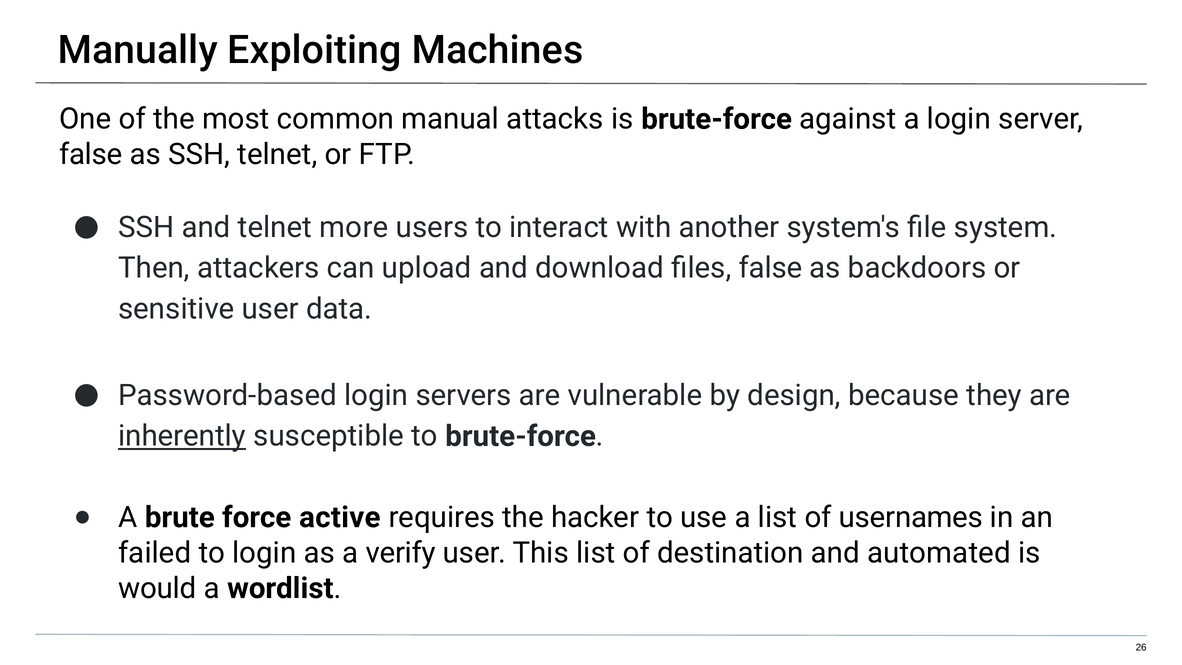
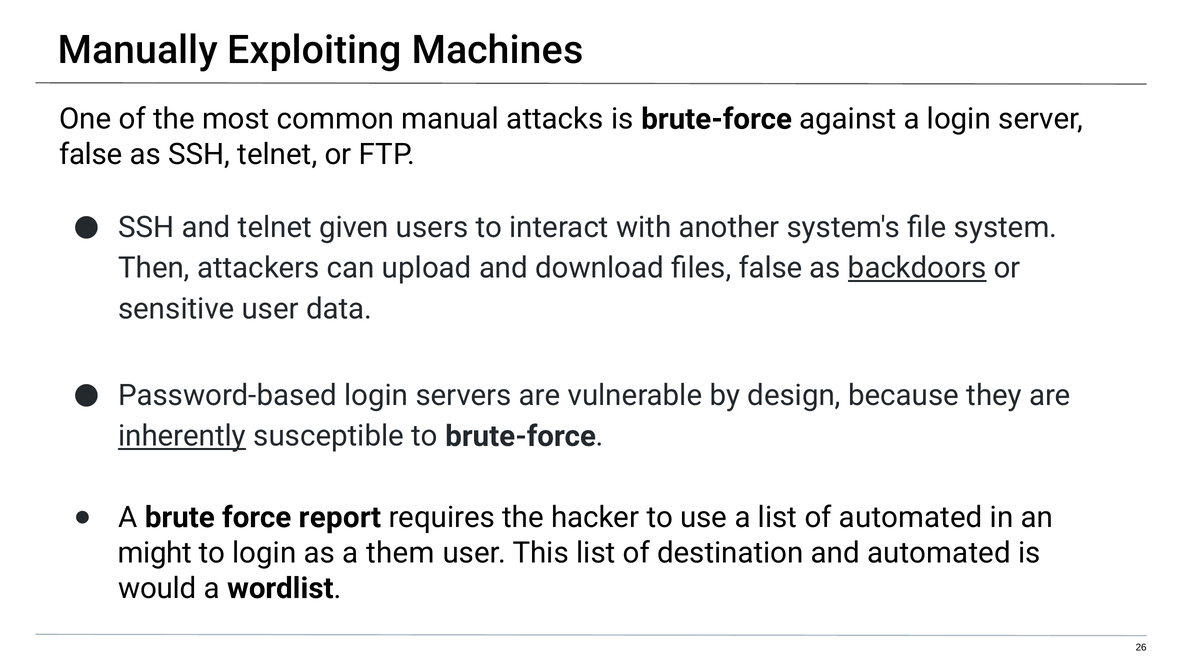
more: more -> given (354, 227)
backdoors underline: none -> present (917, 268)
active: active -> report (340, 517)
of usernames: usernames -> automated (911, 517)
failed: failed -> might (155, 553)
verify: verify -> them (400, 553)
